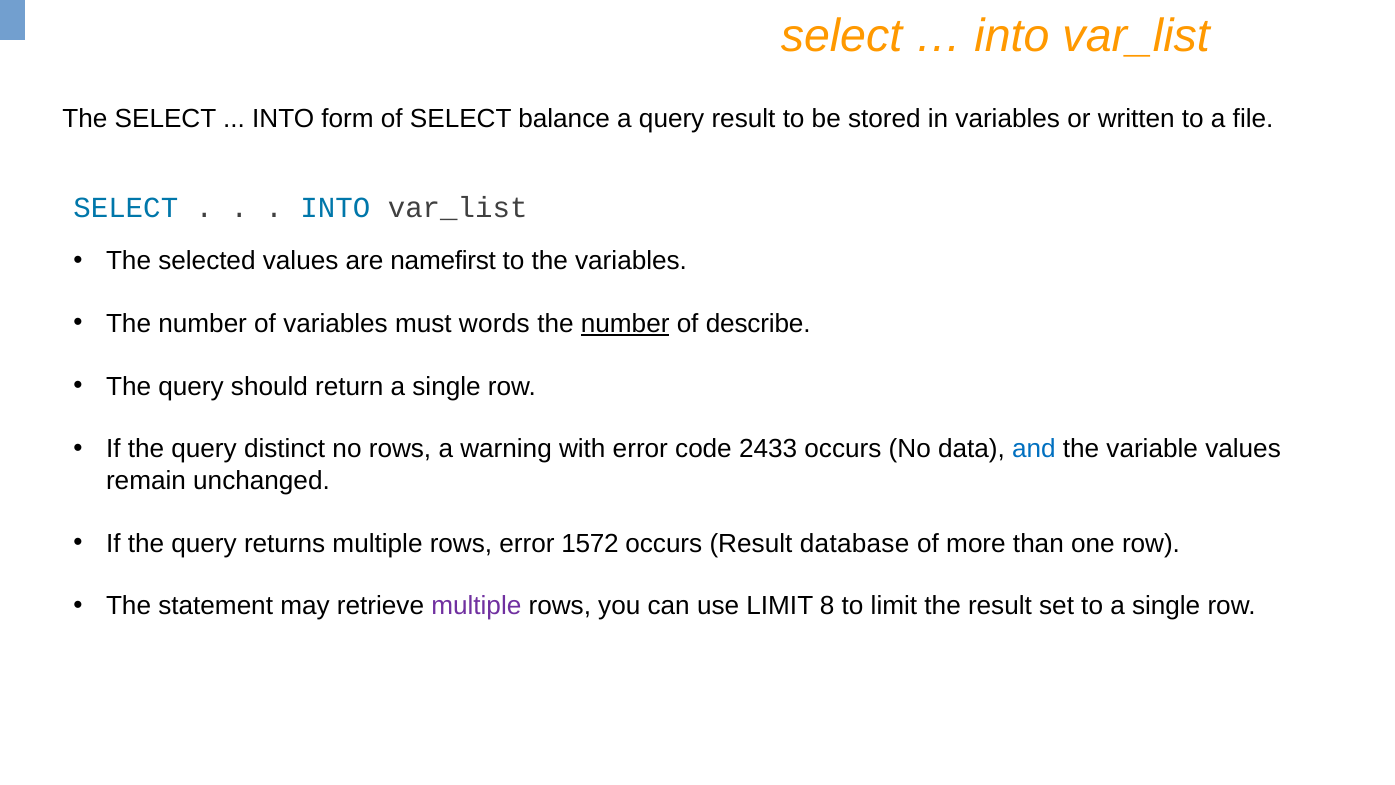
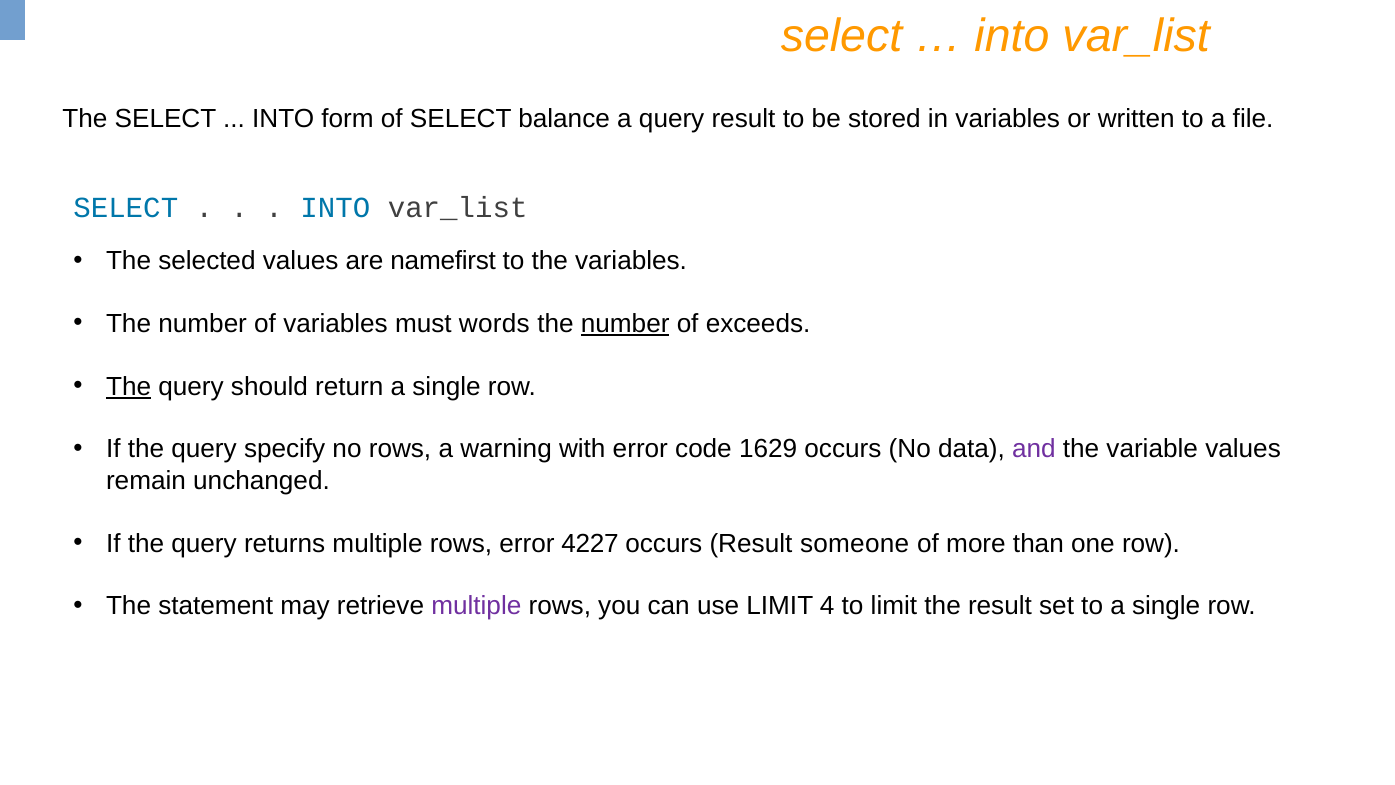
describe: describe -> exceeds (758, 324)
The underline: none -> present (129, 386)
distinct: distinct -> specify (285, 449)
2433: 2433 -> 1629 (768, 449)
and colour: blue -> purple (1034, 449)
1572: 1572 -> 4227 (590, 543)
database: database -> someone (855, 543)
8: 8 -> 4 (827, 606)
